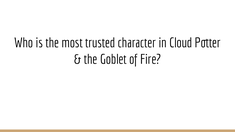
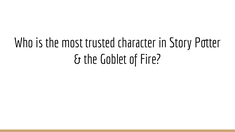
Cloud: Cloud -> Story (181, 43)
